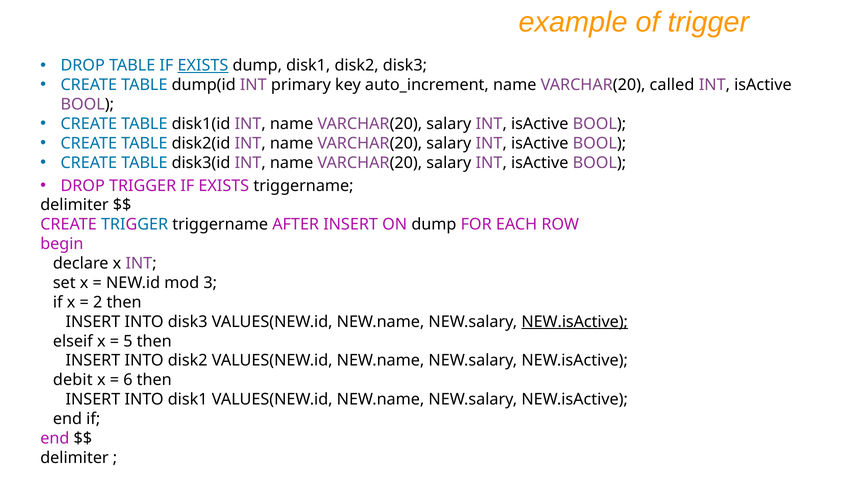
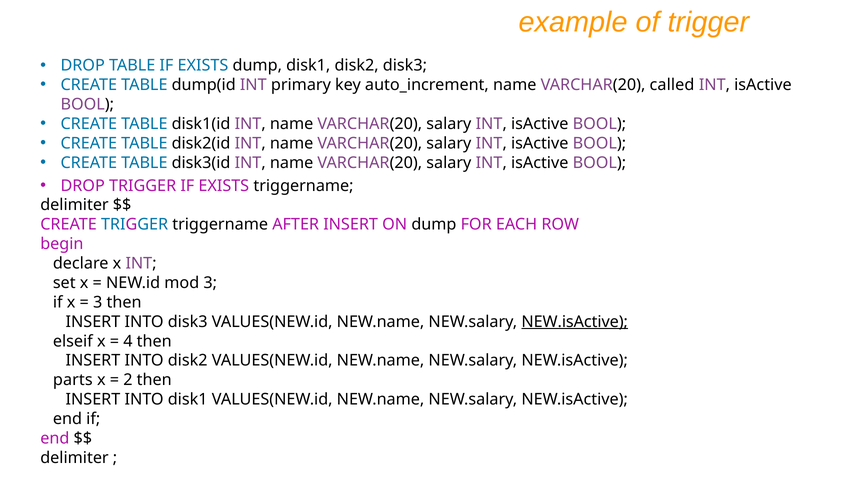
EXISTS underline: present -> none (203, 66)
2: 2 -> 3 (98, 302)
5: 5 -> 4 (128, 341)
debit: debit -> parts (73, 380)
6: 6 -> 2 (128, 380)
